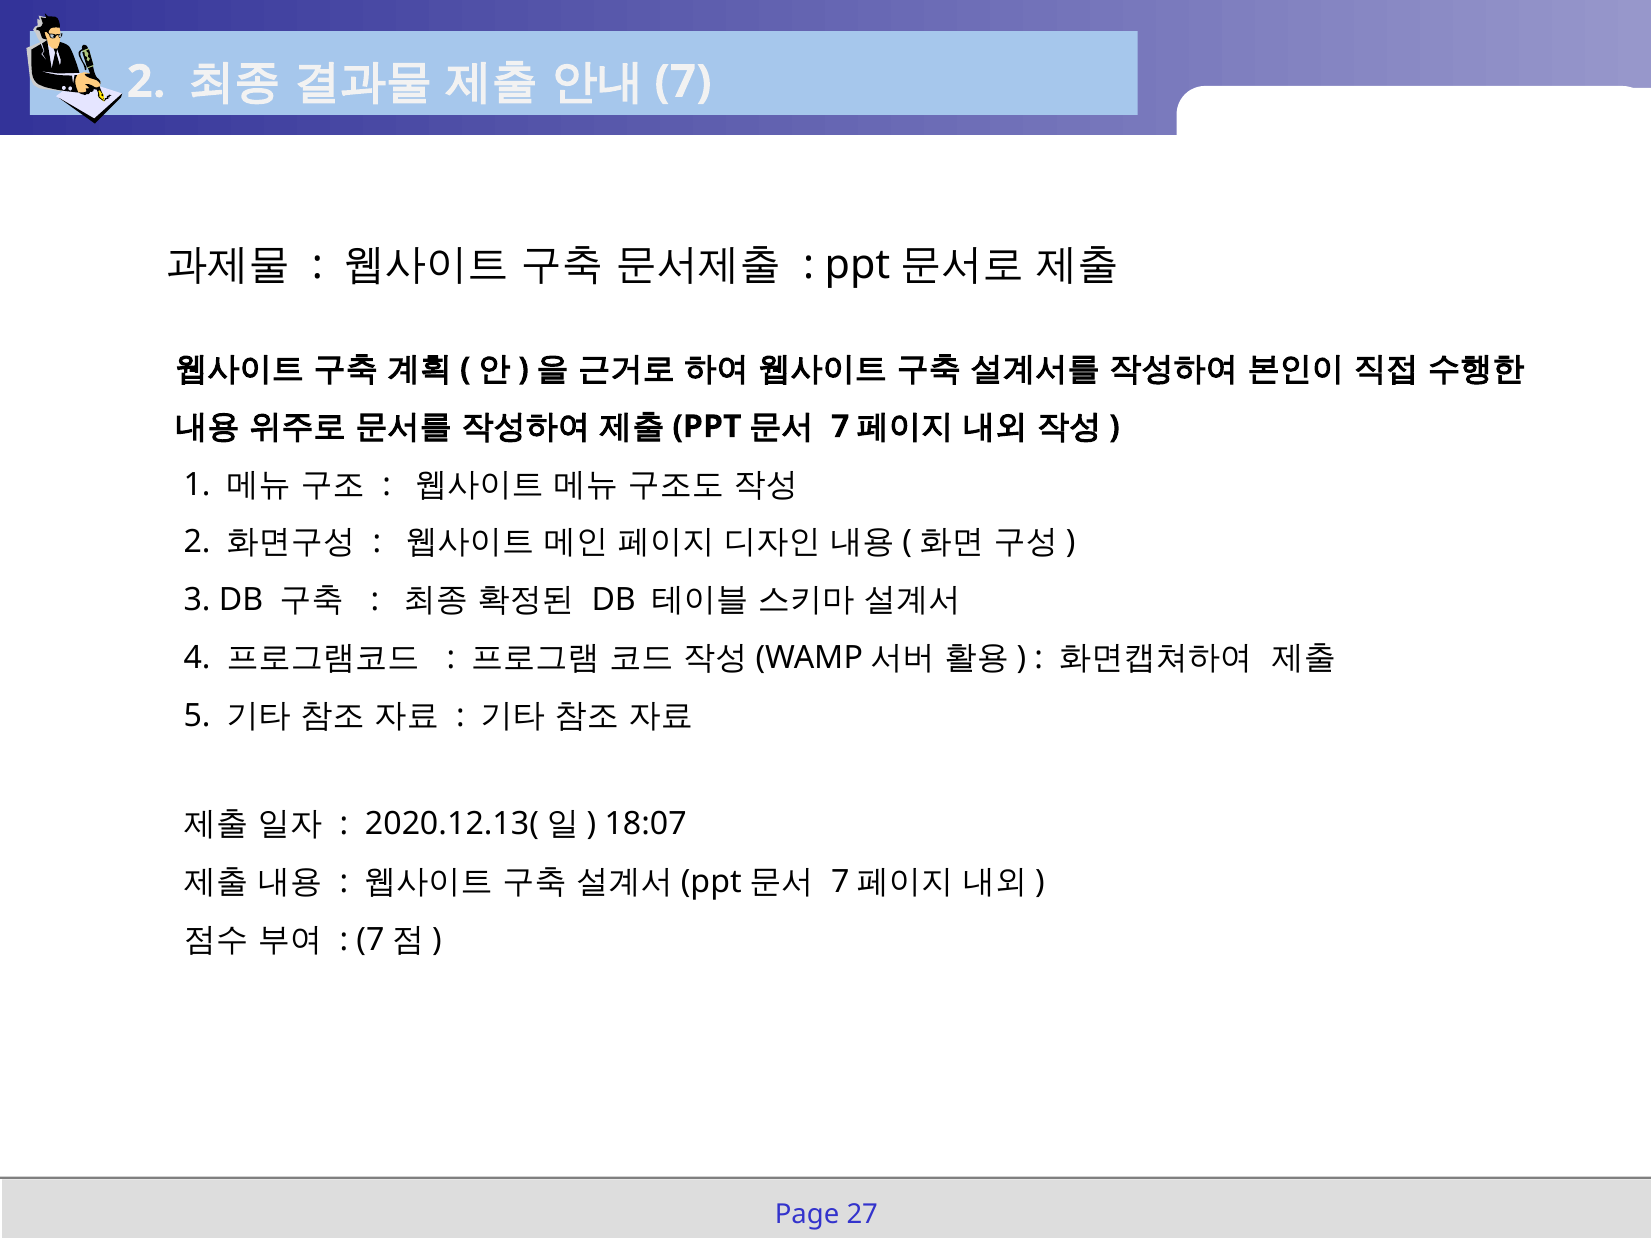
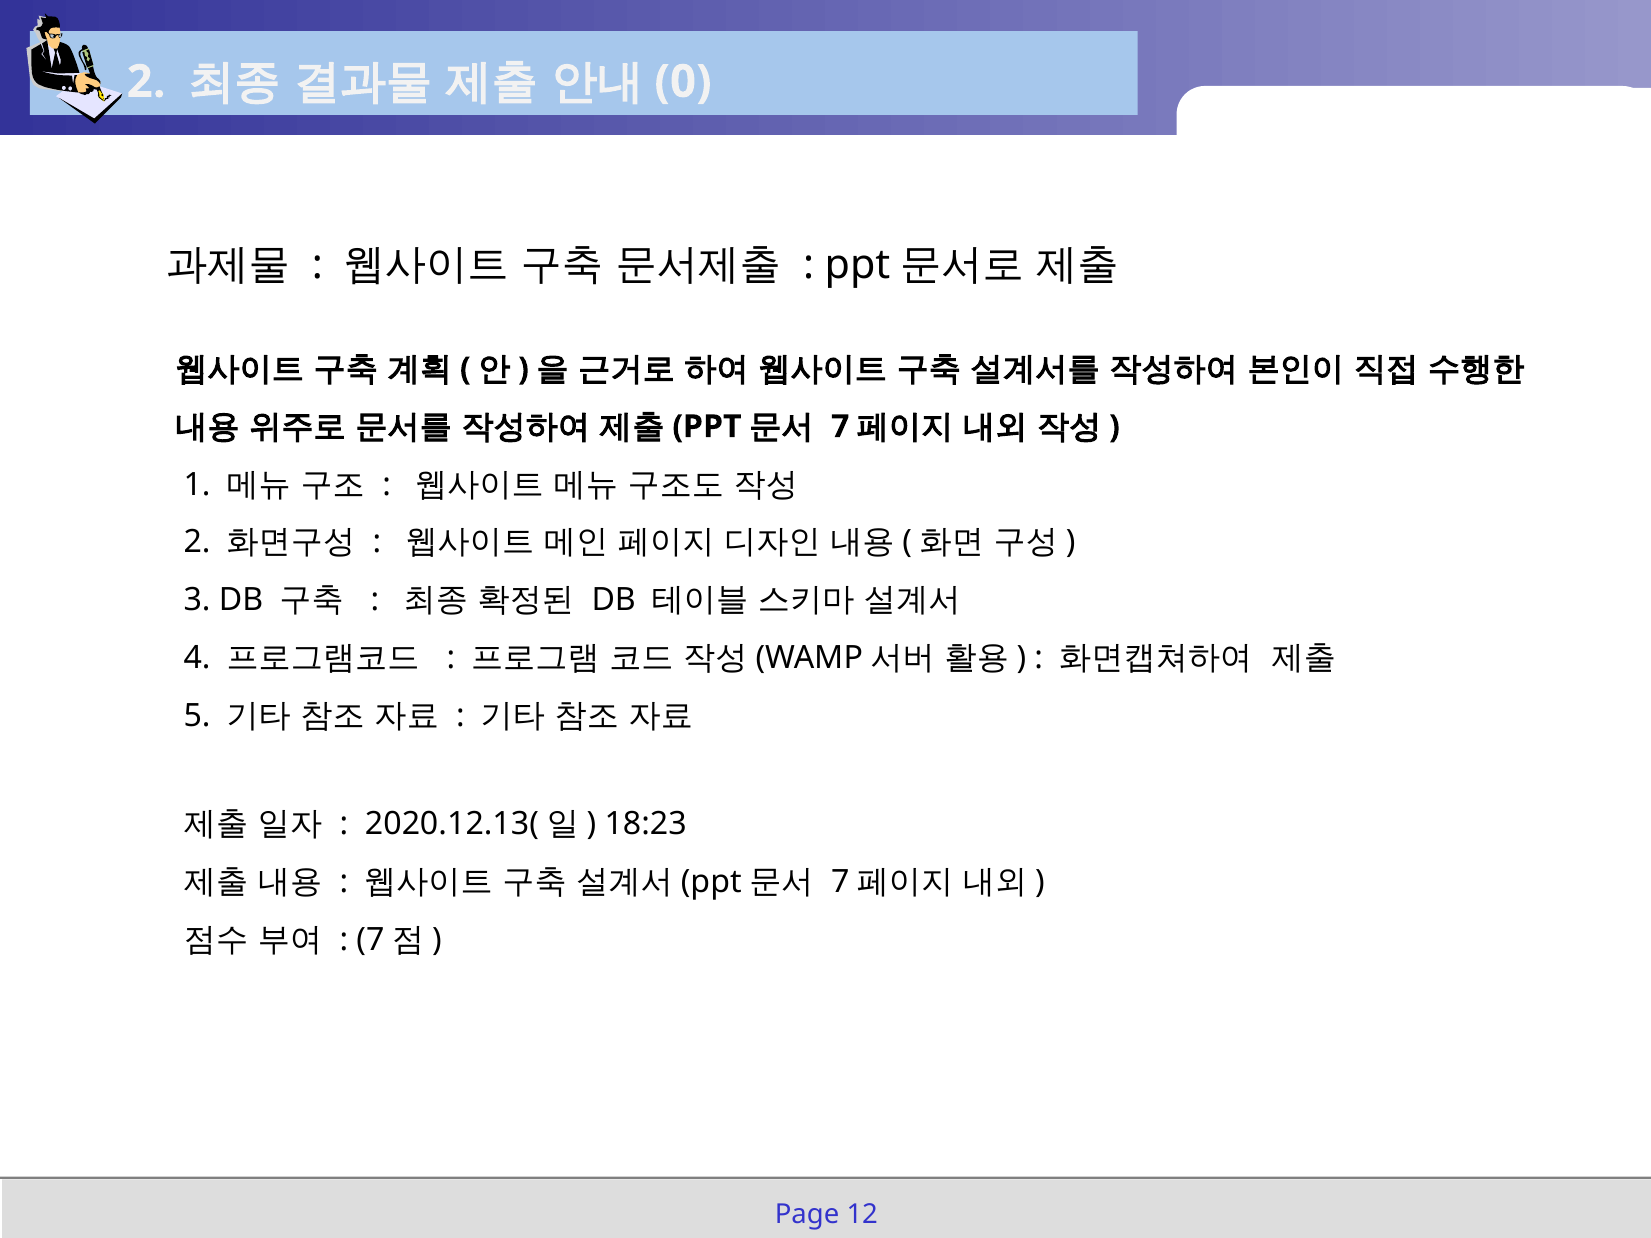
7: 7 -> 0 (683, 82)
18:07: 18:07 -> 18:23 (646, 824)
27: 27 -> 12 (862, 1215)
